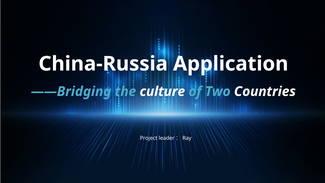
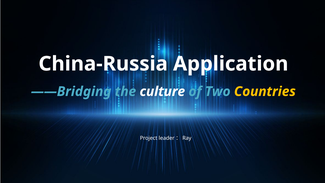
Countries colour: white -> yellow (265, 91)
